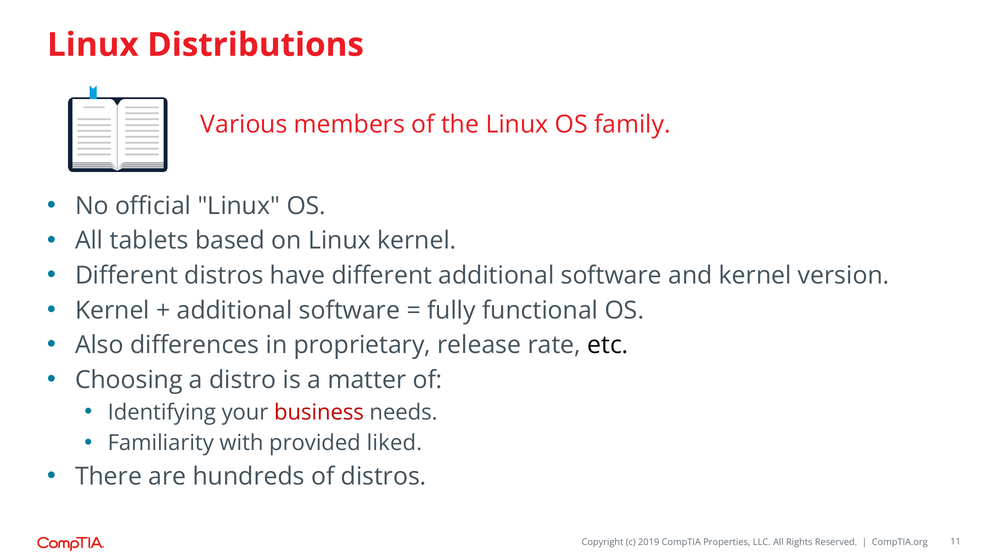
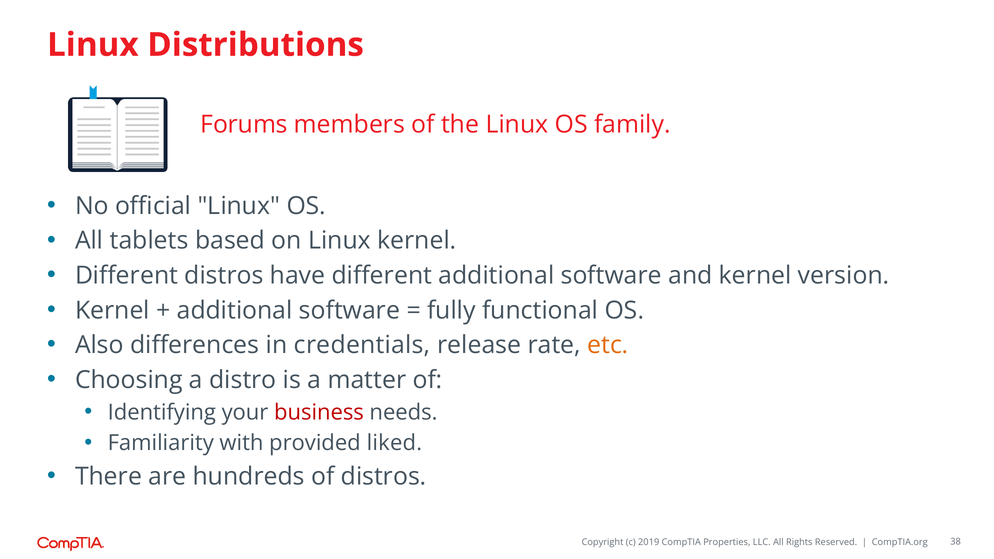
Various: Various -> Forums (244, 124)
proprietary: proprietary -> credentials (362, 345)
etc colour: black -> orange (608, 345)
11: 11 -> 38 (956, 542)
